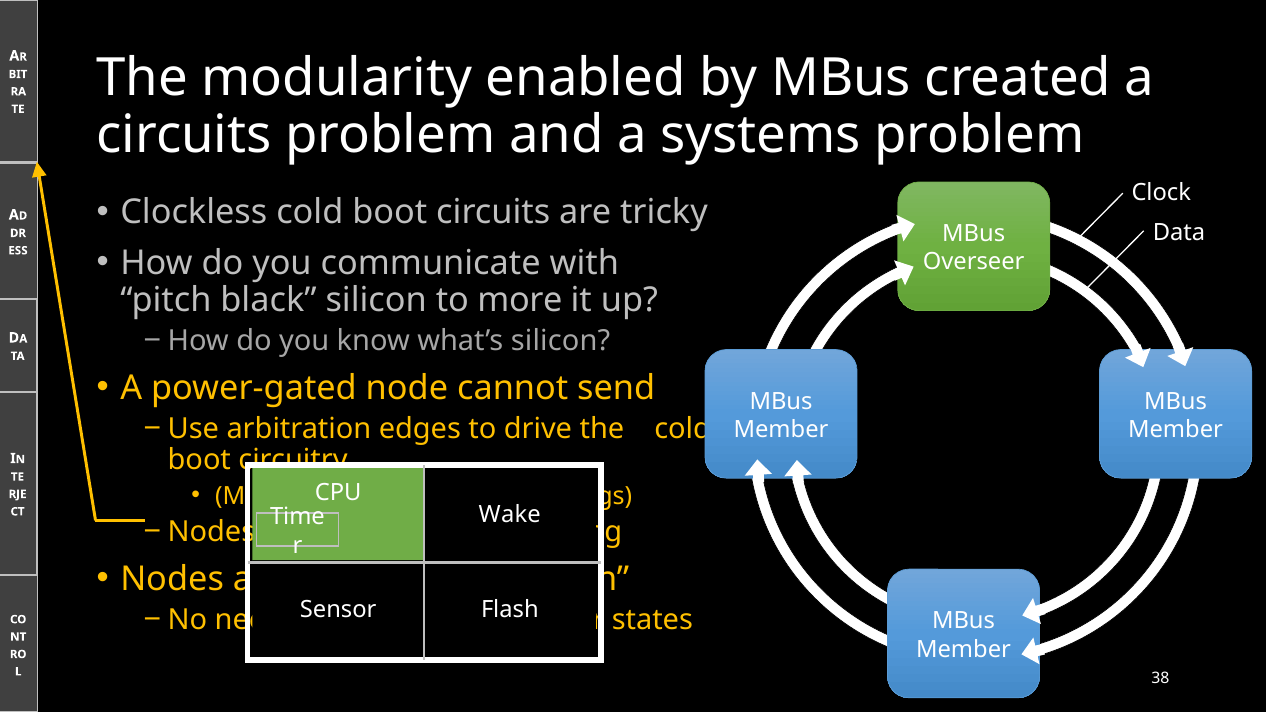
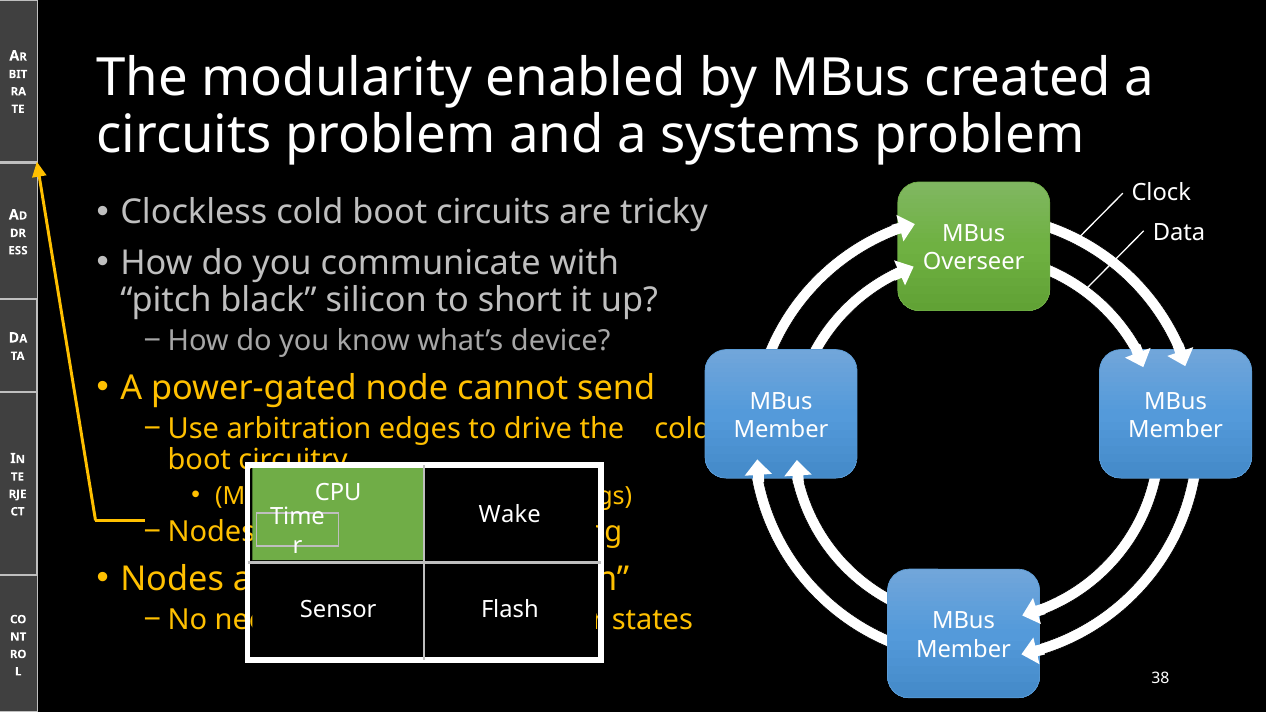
more: more -> short (520, 300)
what’s silicon: silicon -> device (561, 341)
